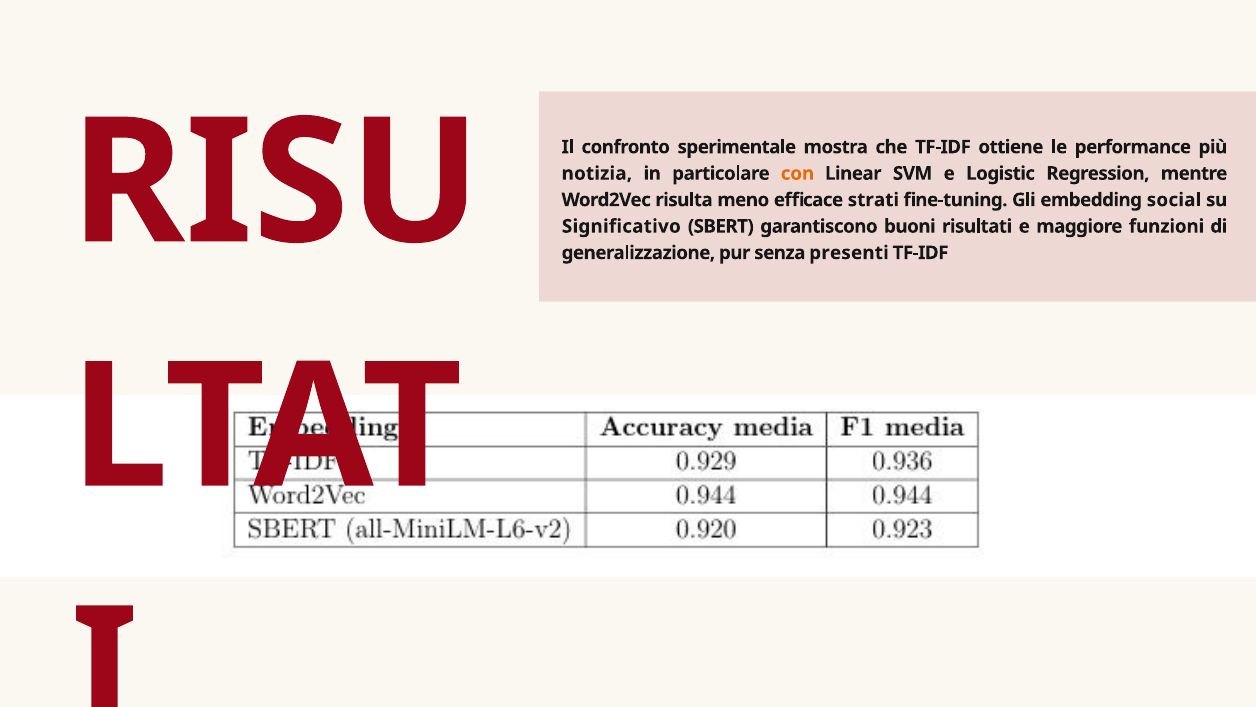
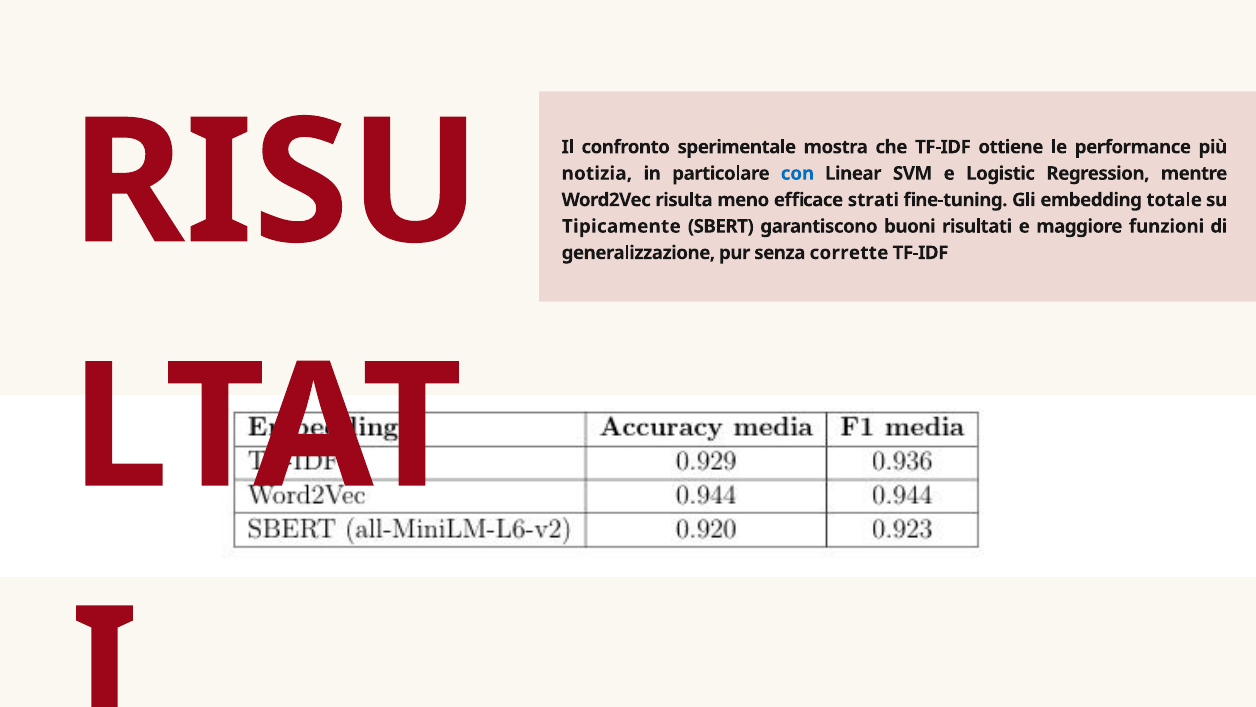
con colour: orange -> blue (797, 173)
social: social -> totale (1174, 200)
Significativo: Significativo -> Tipicamente (621, 226)
presenti: presenti -> corrette (849, 253)
